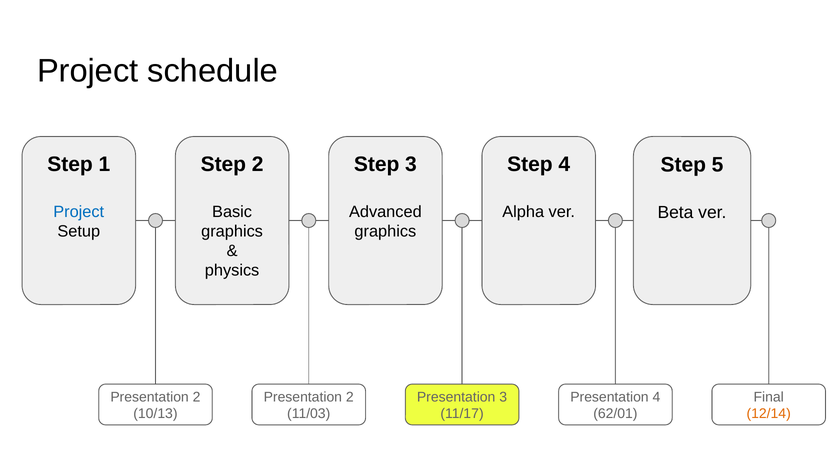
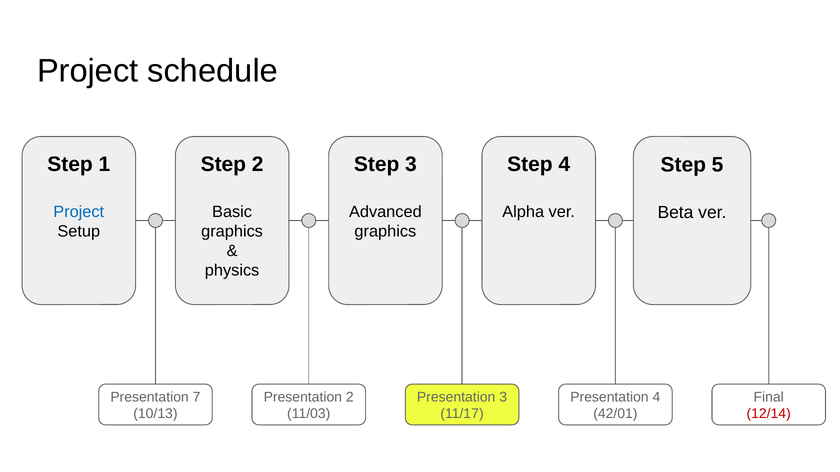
2: 2 -> 7 (197, 397)
62/01: 62/01 -> 42/01 (615, 414)
12/14 colour: orange -> red (769, 414)
